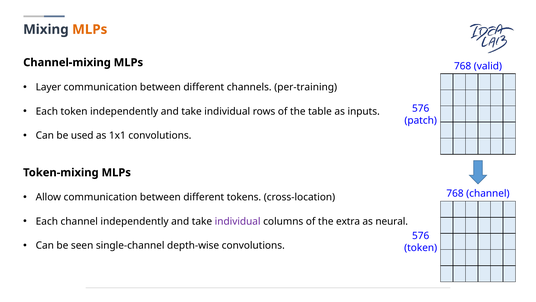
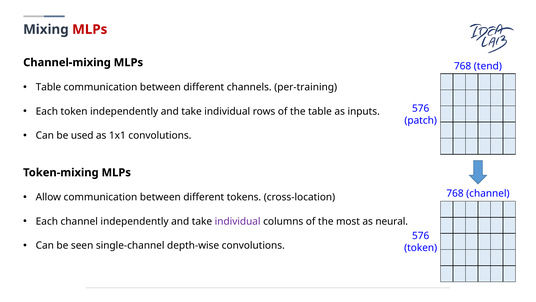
MLPs colour: orange -> red (90, 29)
valid: valid -> tend (488, 66)
Layer: Layer -> Table (48, 87)
extra: extra -> most (348, 221)
